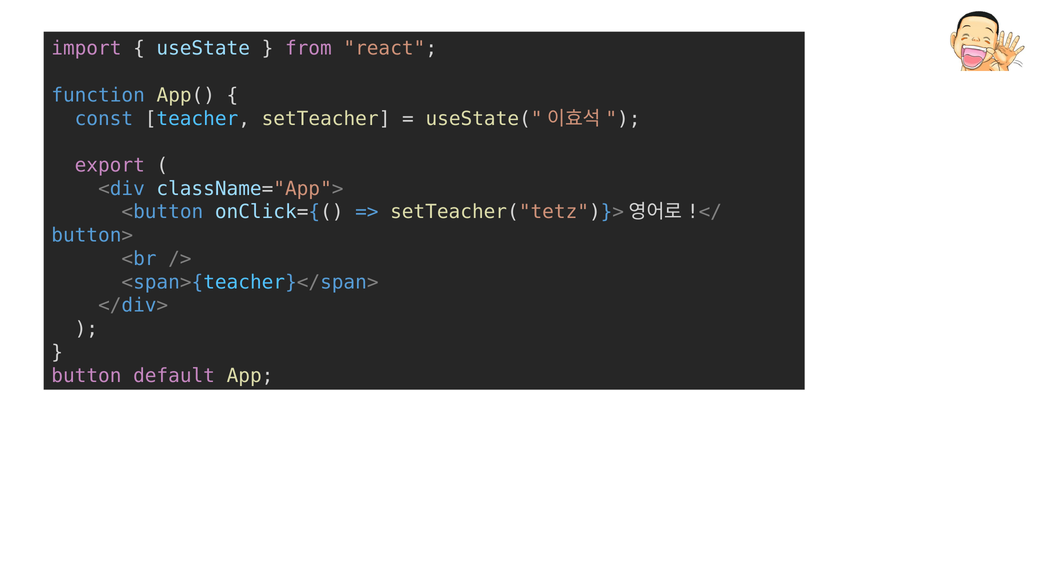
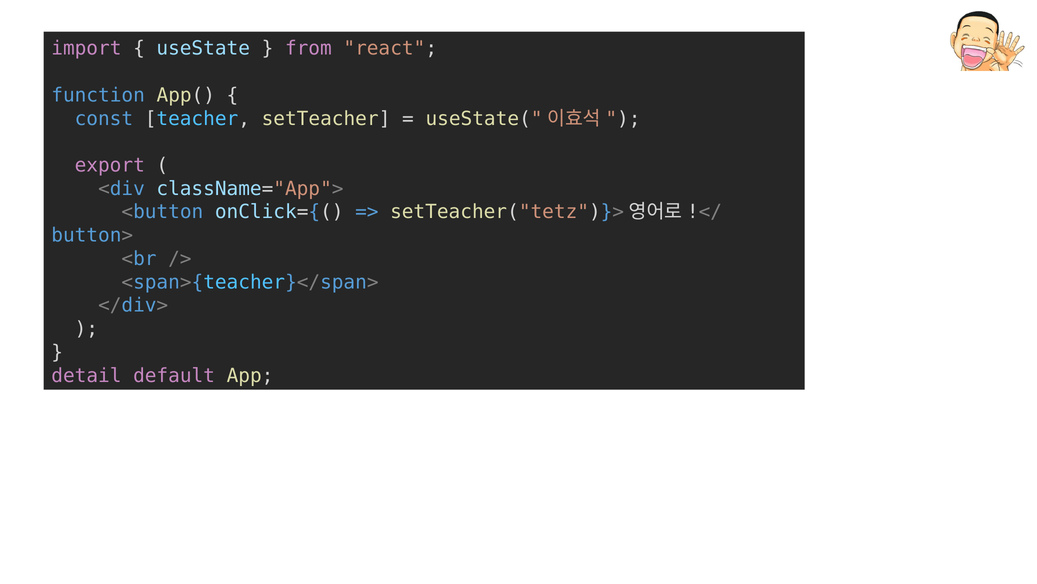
button: button -> detail (86, 375)
